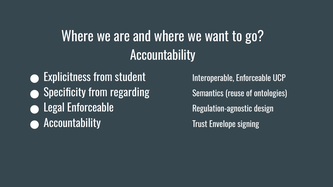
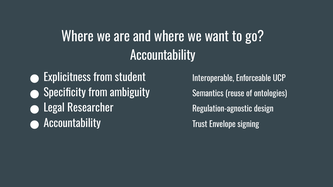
regarding: regarding -> ambiguity (130, 93)
Legal Enforceable: Enforceable -> Researcher (90, 108)
